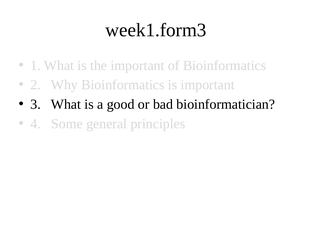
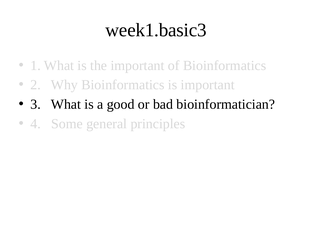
week1.form3: week1.form3 -> week1.basic3 (156, 30)
